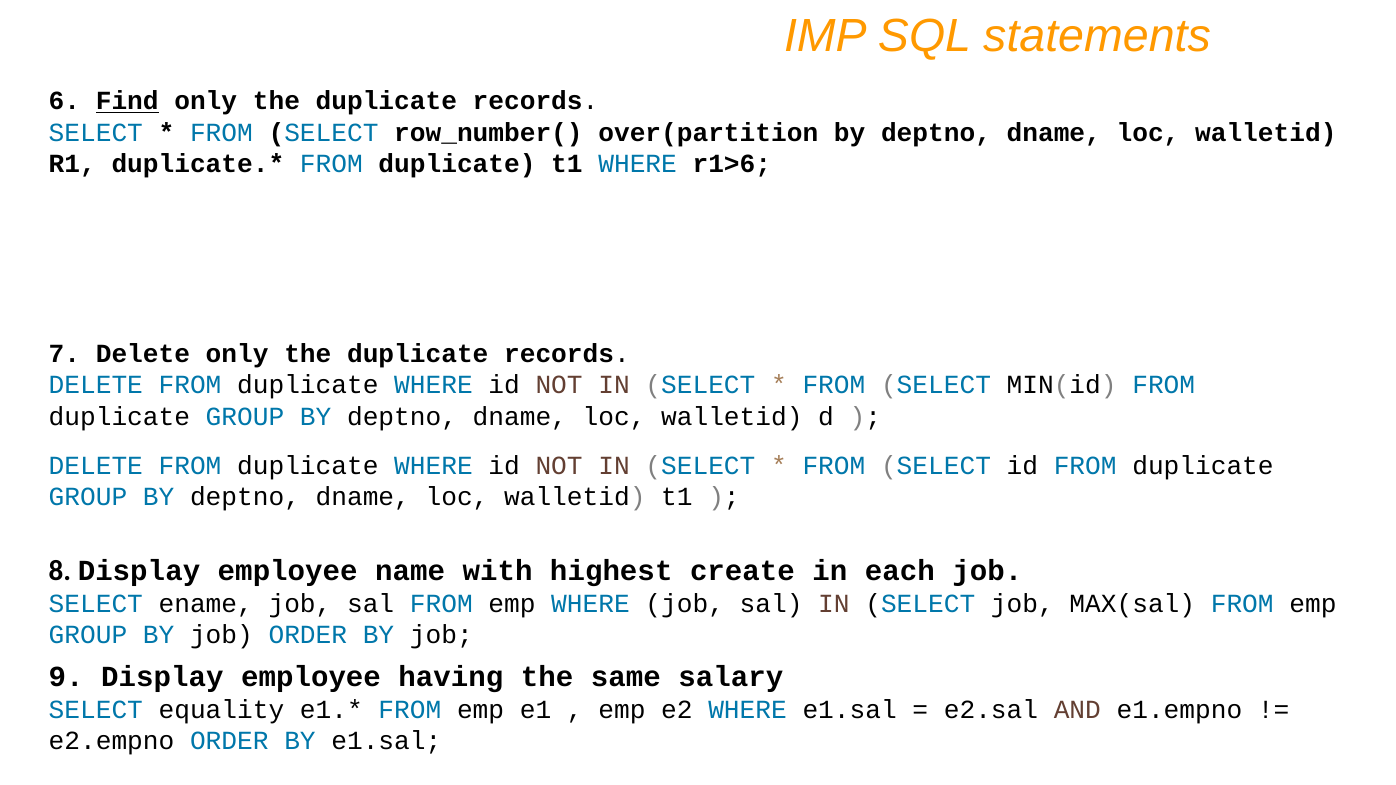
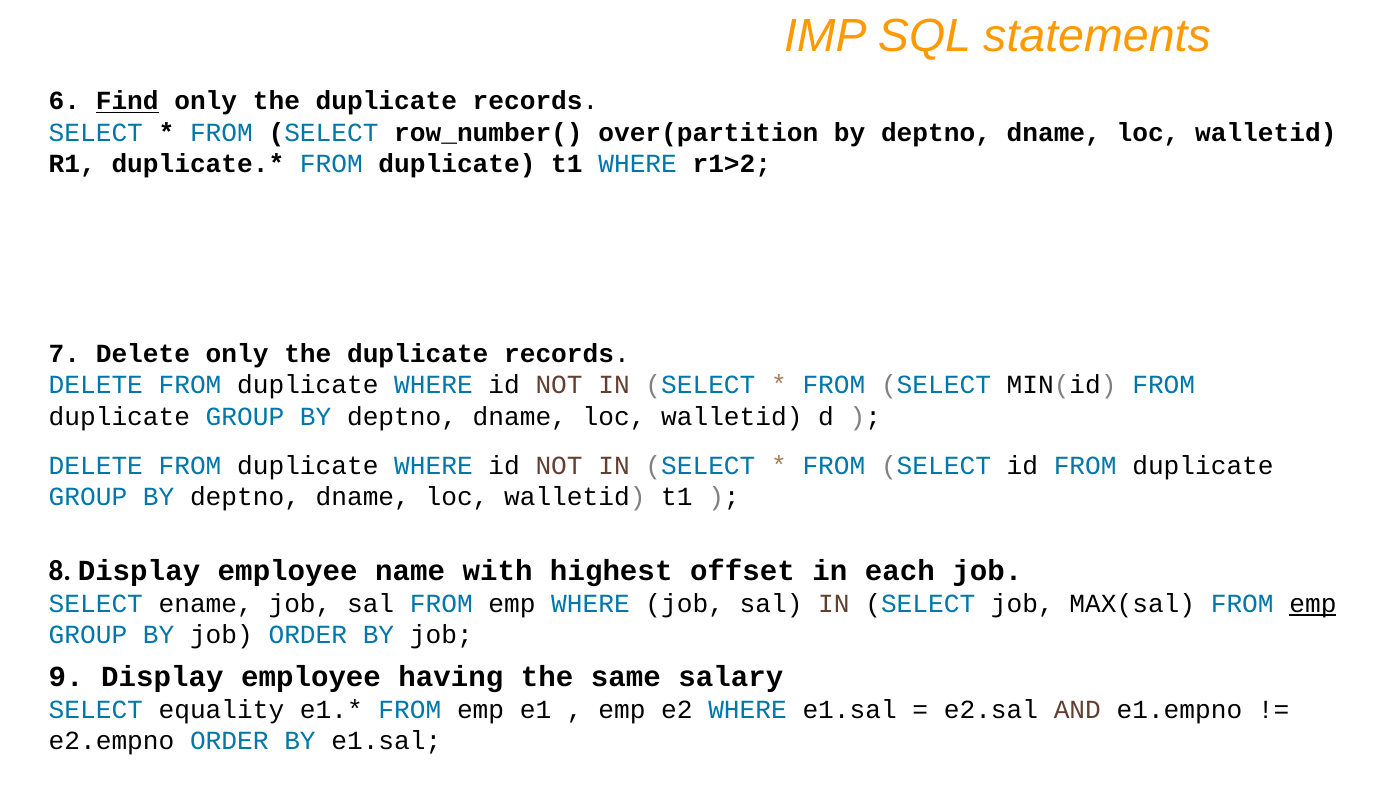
r1>6: r1>6 -> r1>2 (732, 164)
create: create -> offset (742, 571)
emp underline: none -> present (1313, 604)
